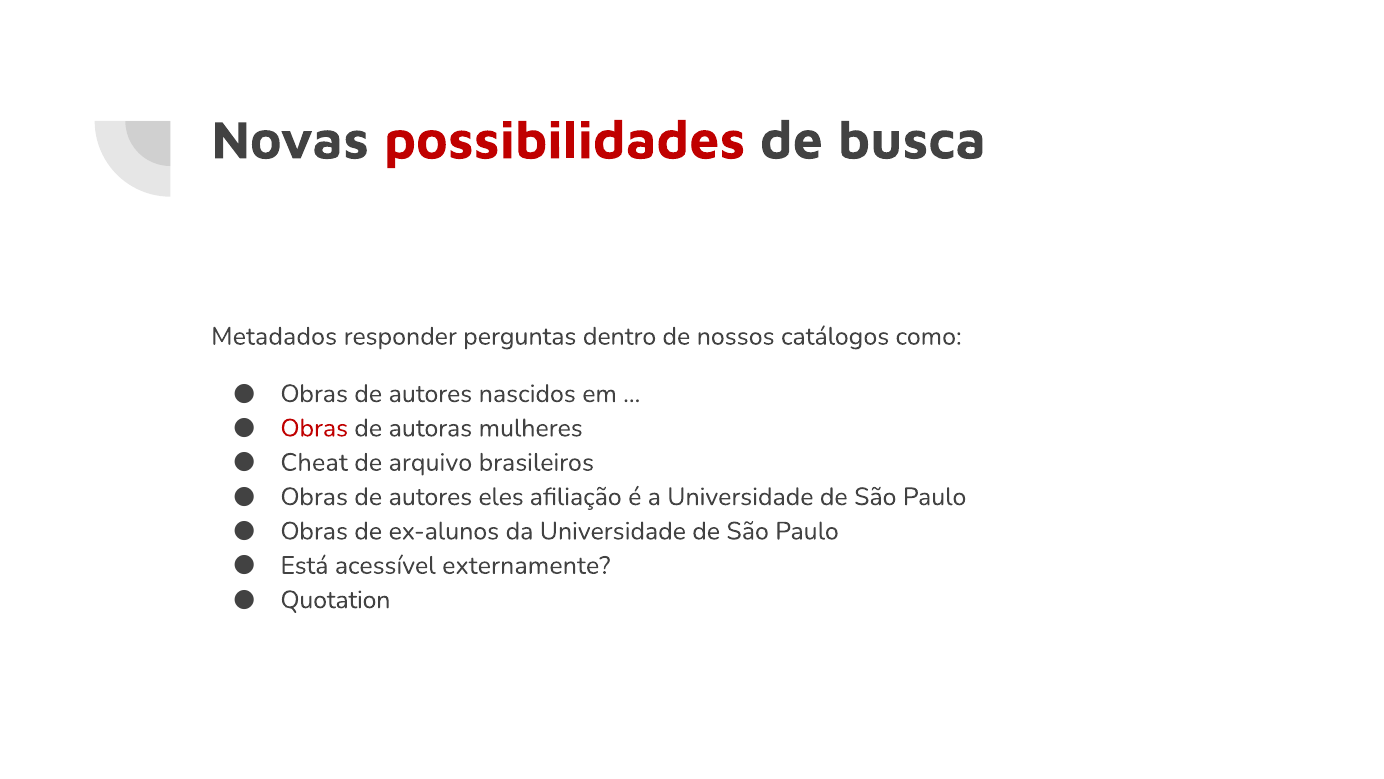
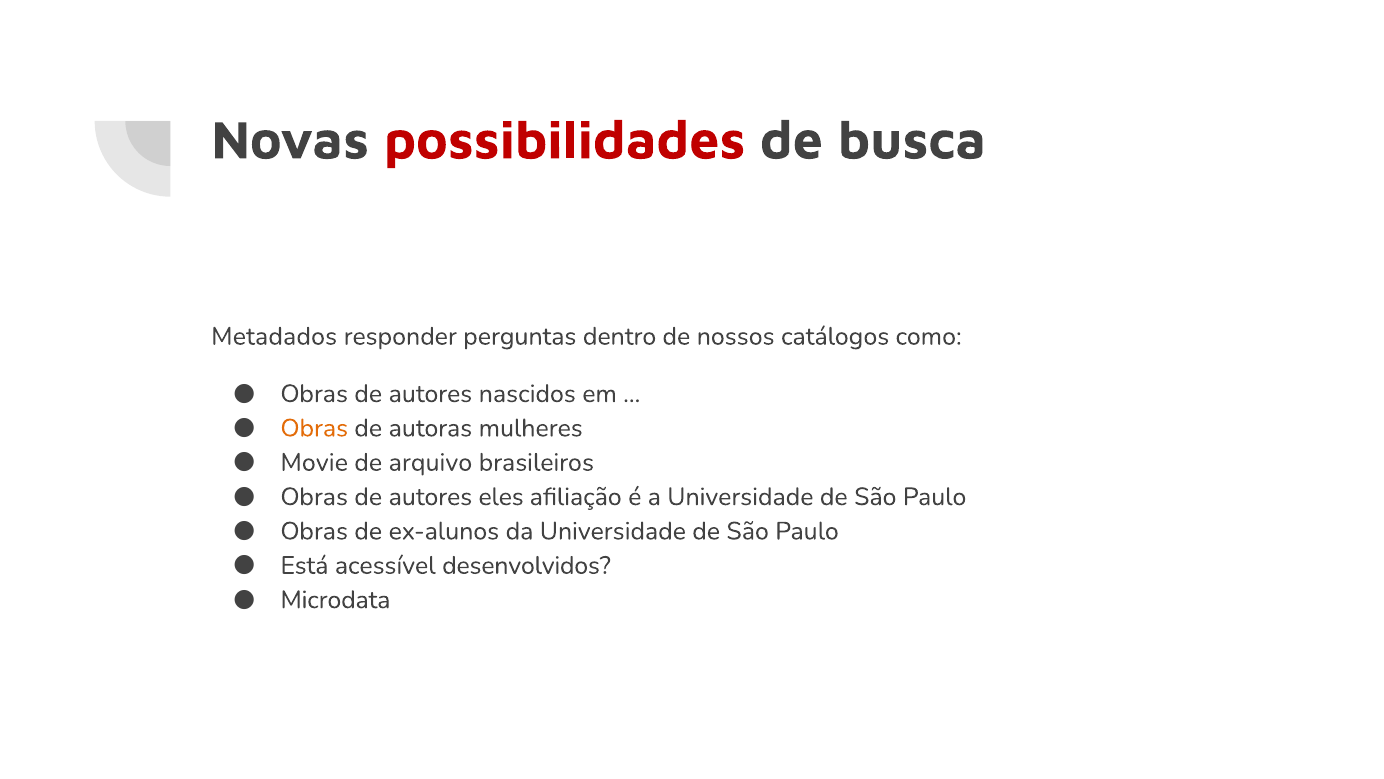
Obras colour: red -> orange (314, 428)
Cheat: Cheat -> Movie (314, 462)
externamente: externamente -> desenvolvidos (526, 565)
Quotation: Quotation -> Microdata (335, 600)
